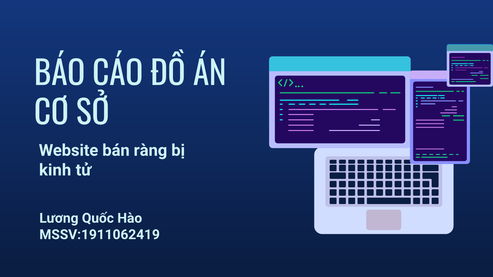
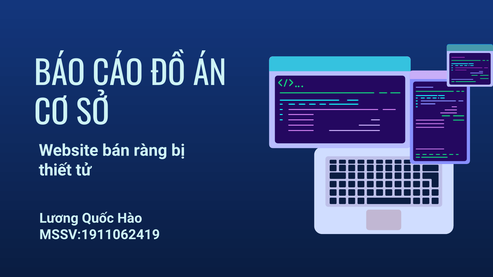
kinh: kinh -> thiết (55, 170)
